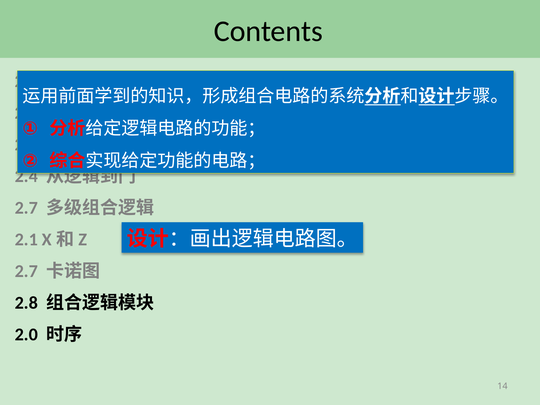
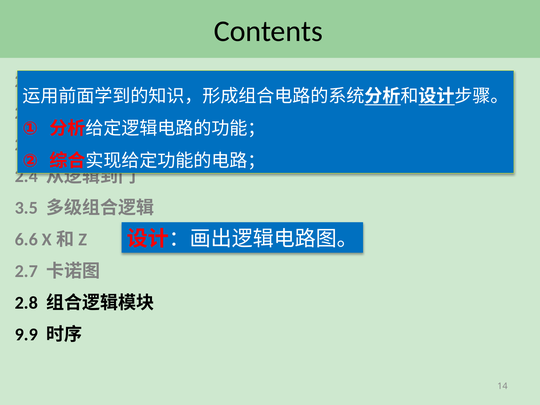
2.7: 2.7 -> 3.5 (26, 208)
2.1: 2.1 -> 6.6 (26, 240)
2.0: 2.0 -> 9.9 (26, 335)
